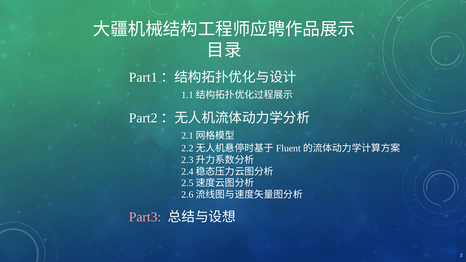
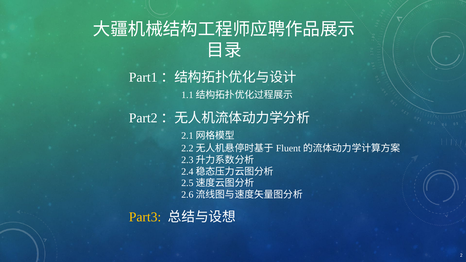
Part3 colour: pink -> yellow (145, 217)
